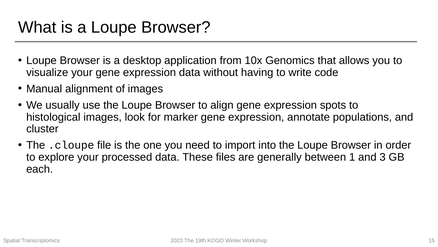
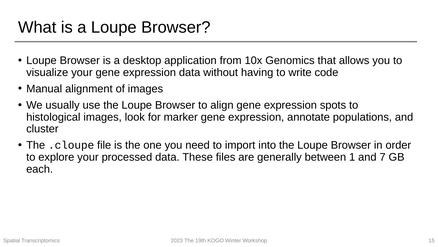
3: 3 -> 7 (383, 157)
